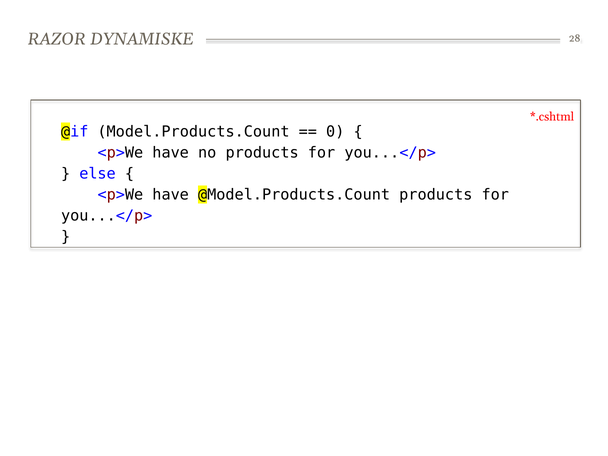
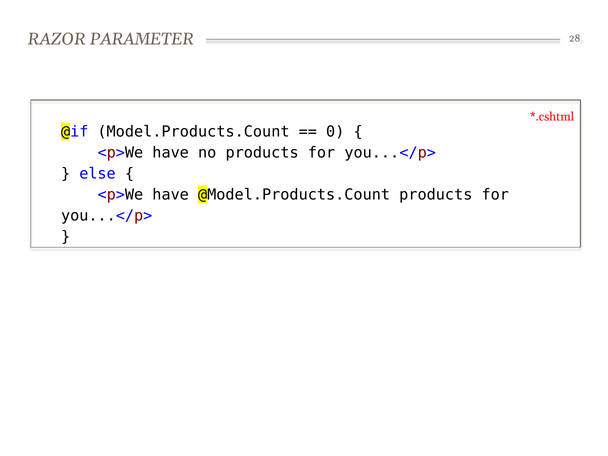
DYNAMISKE: DYNAMISKE -> PARAMETER (142, 39)
